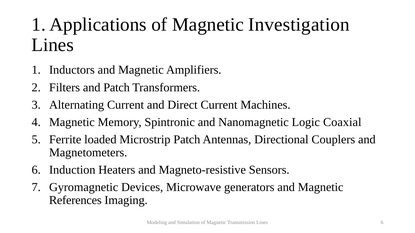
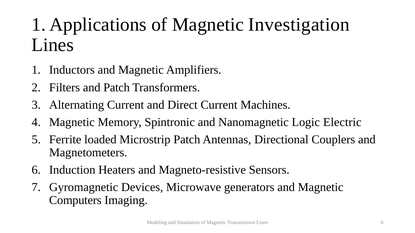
Coaxial: Coaxial -> Electric (342, 122)
References: References -> Computers (75, 200)
